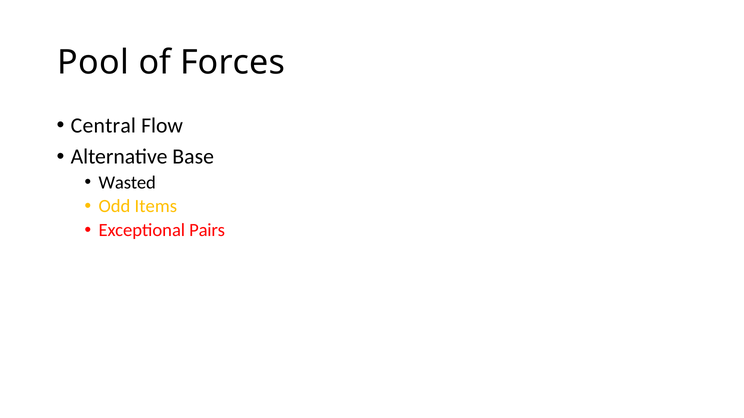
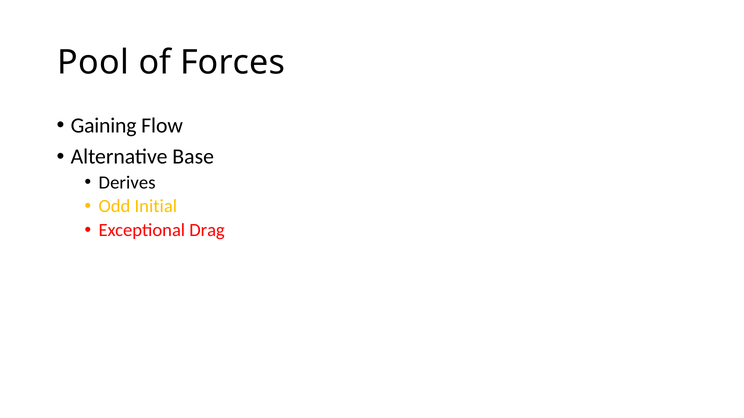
Central: Central -> Gaining (104, 126)
Wasted: Wasted -> Derives (127, 183)
Items: Items -> Initial (156, 207)
Pairs: Pairs -> Drag (207, 231)
